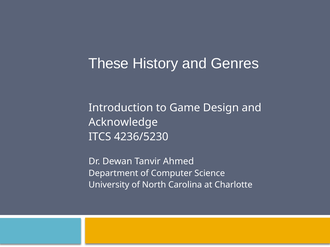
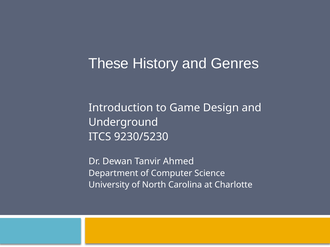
Acknowledge: Acknowledge -> Underground (123, 123)
4236/5230: 4236/5230 -> 9230/5230 (141, 137)
